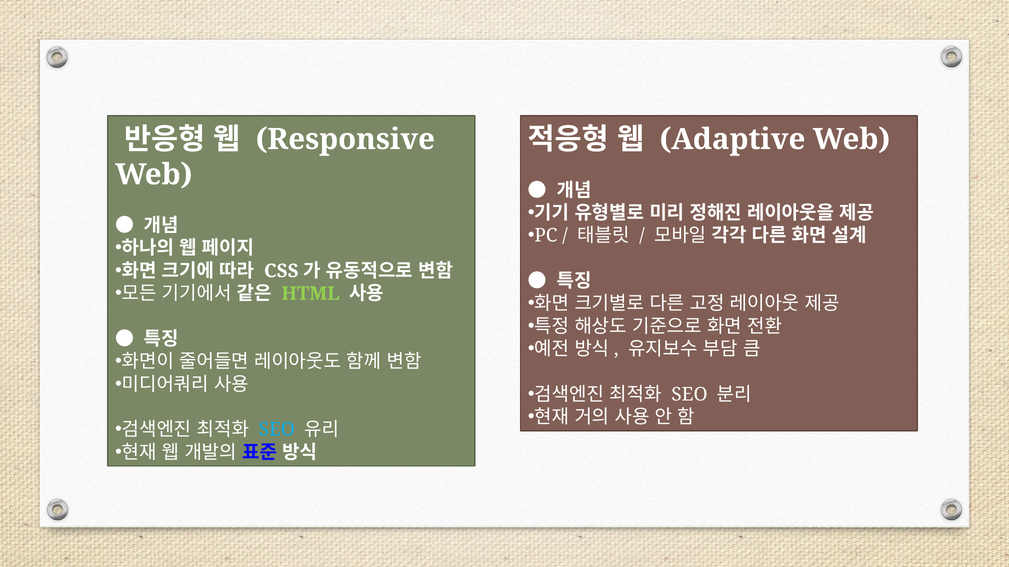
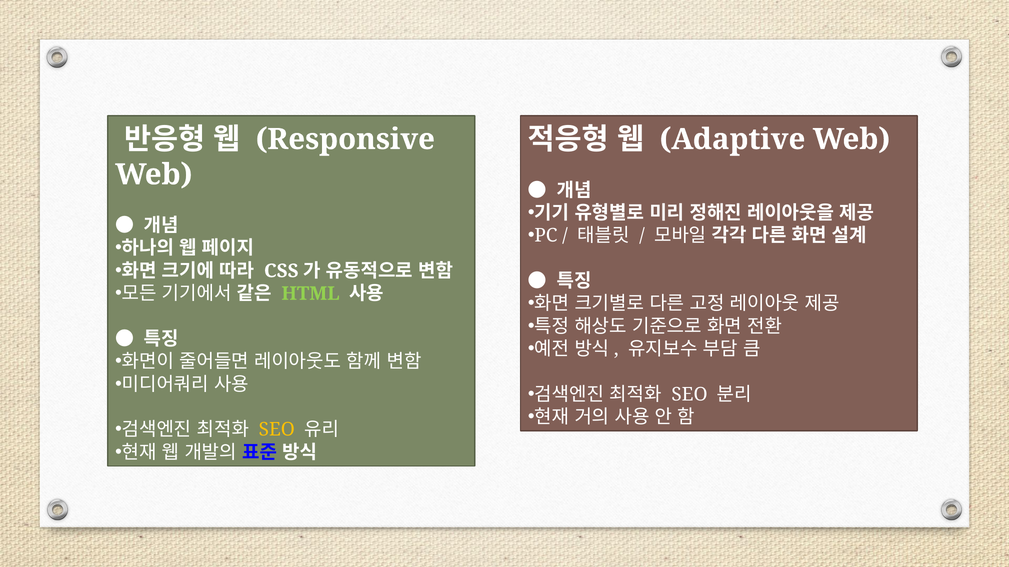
SEO colour: light blue -> yellow (277, 430)
